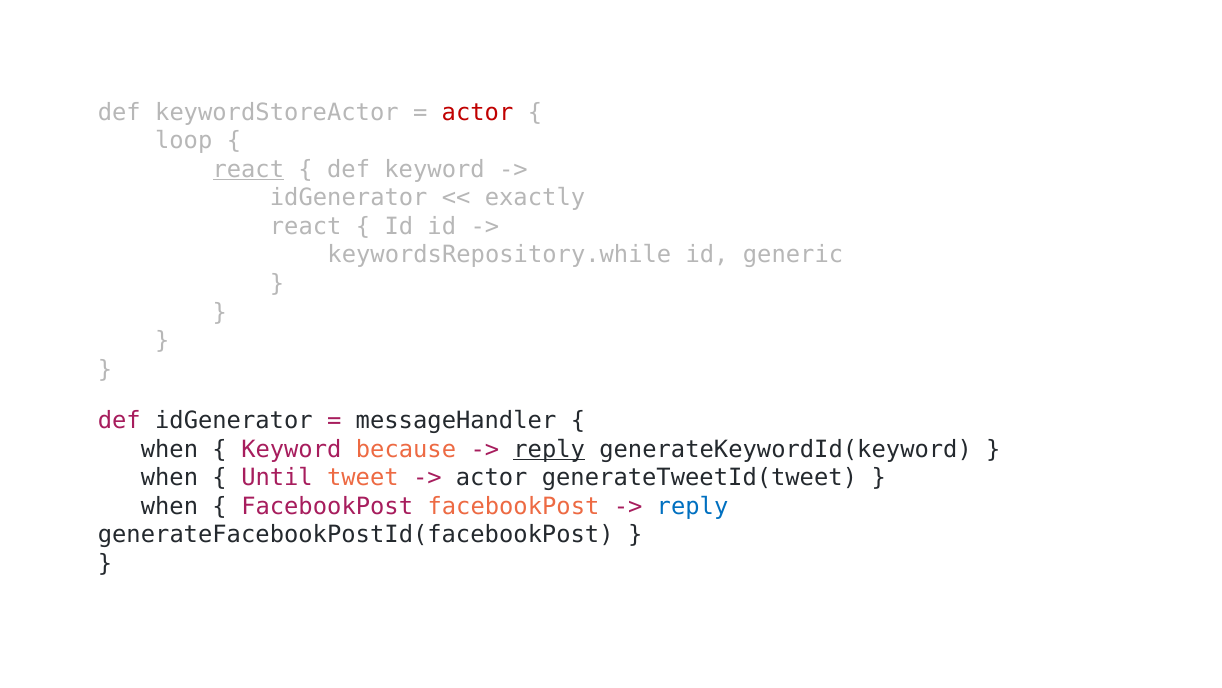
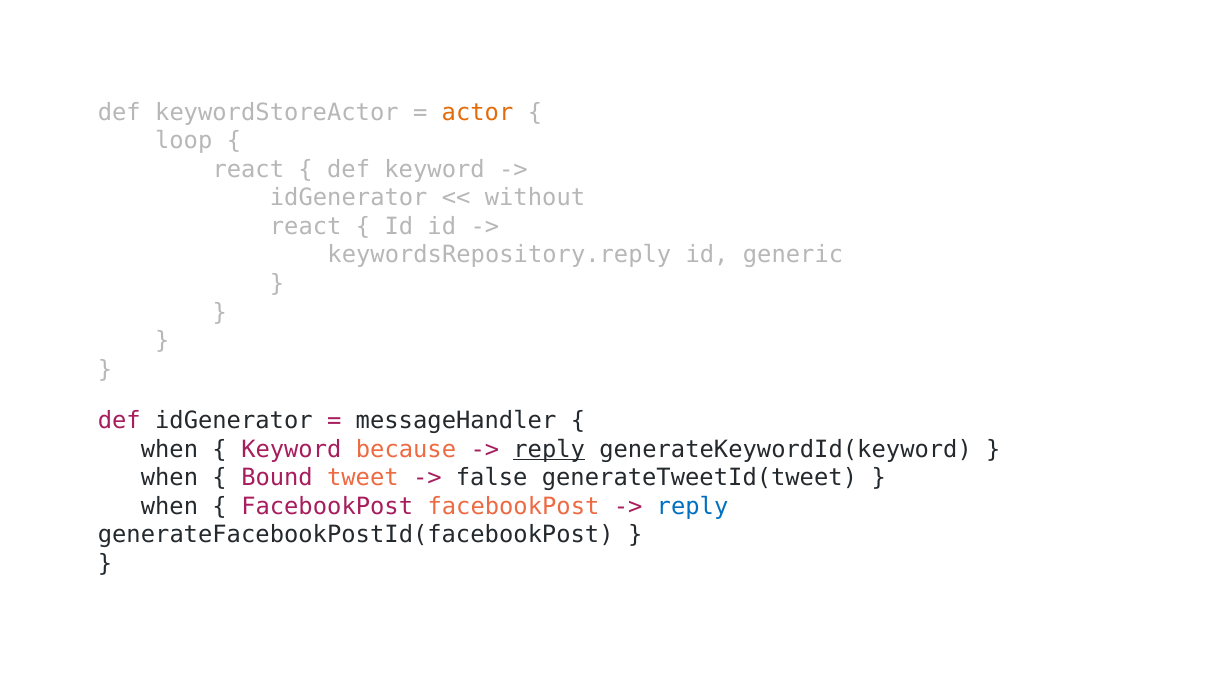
actor colour: red -> orange (478, 112)
react underline: present -> none (248, 169)
exactly: exactly -> without (535, 198)
keywordsRepository.while: keywordsRepository.while -> keywordsRepository.reply (499, 255)
Until: Until -> Bound (277, 478)
actor: actor -> false (492, 478)
